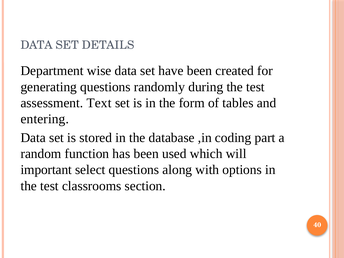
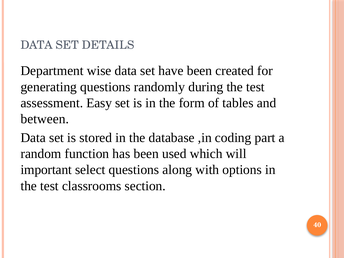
Text: Text -> Easy (99, 103)
entering: entering -> between (45, 119)
